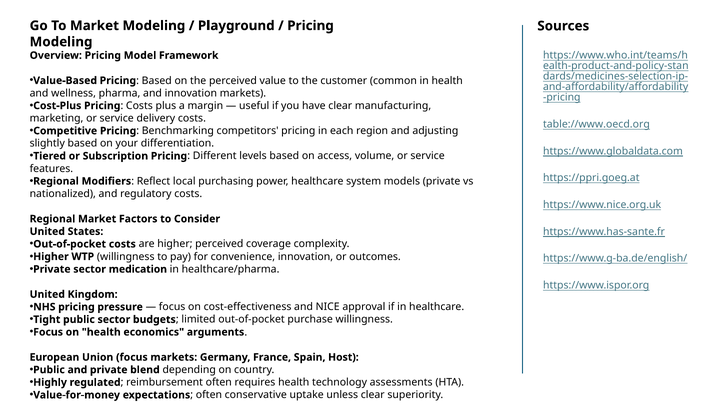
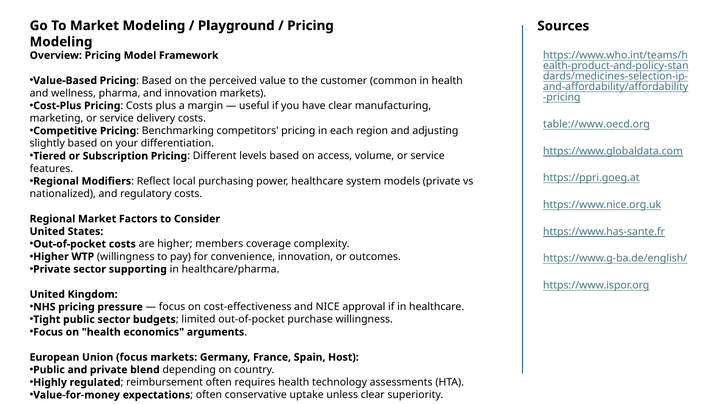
higher perceived: perceived -> members (219, 244)
medication: medication -> supporting (138, 269)
